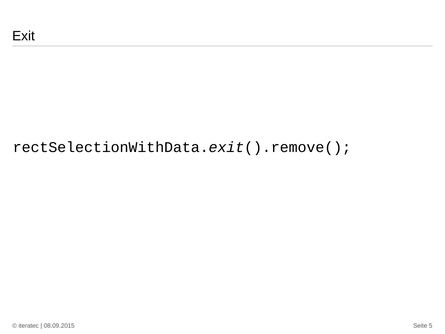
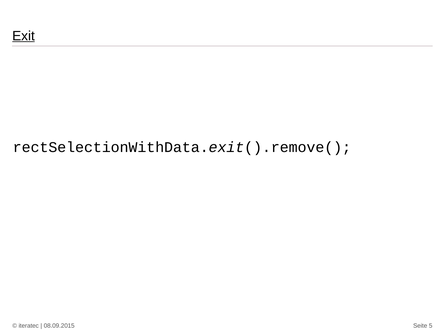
Exit underline: none -> present (23, 36)
